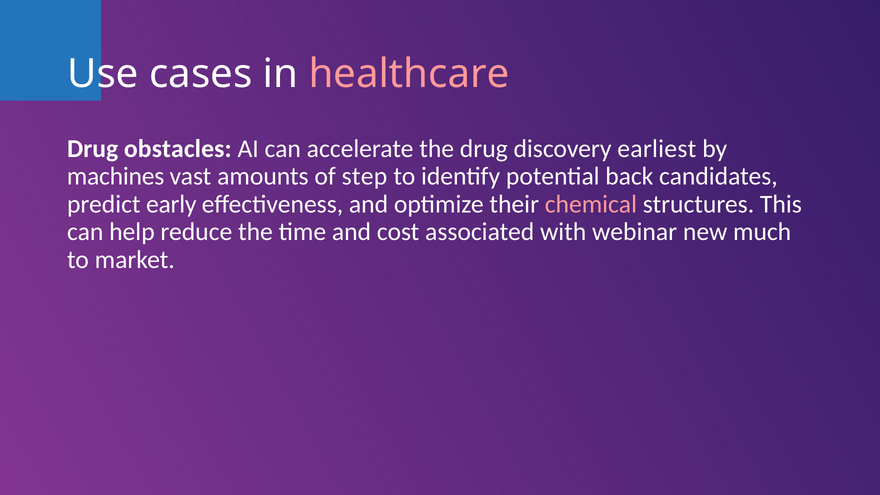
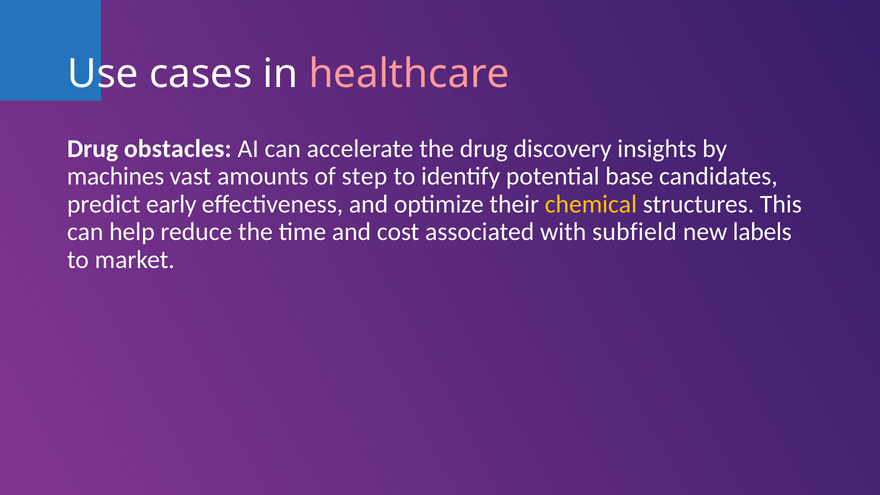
earliest: earliest -> insights (657, 149)
back: back -> base (629, 177)
chemical colour: pink -> yellow (591, 204)
webinar: webinar -> subfield (634, 232)
much: much -> labels (762, 232)
